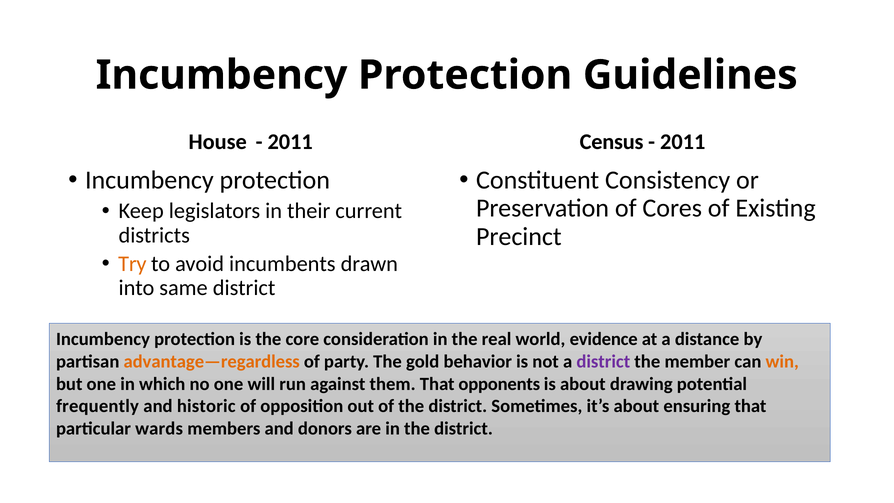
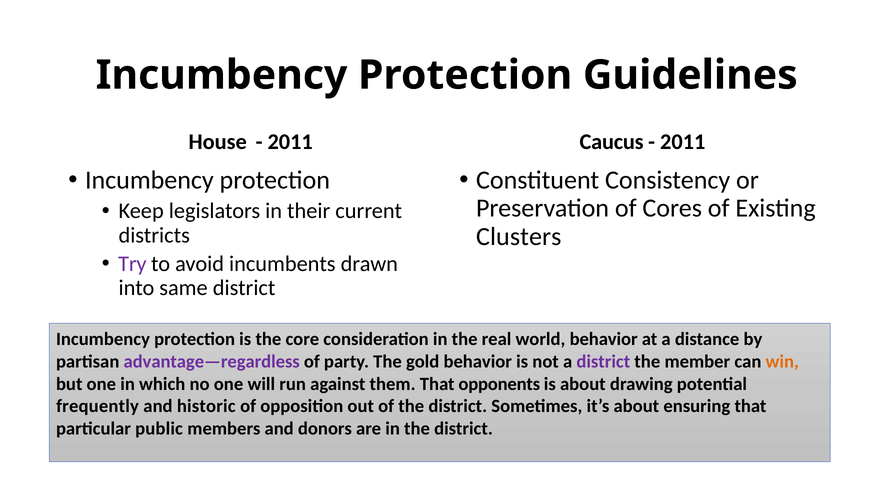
Census: Census -> Caucus (612, 142)
Precinct: Precinct -> Clusters (519, 236)
Try colour: orange -> purple (132, 264)
world evidence: evidence -> behavior (604, 339)
advantage—regardless colour: orange -> purple (212, 361)
wards: wards -> public (159, 429)
